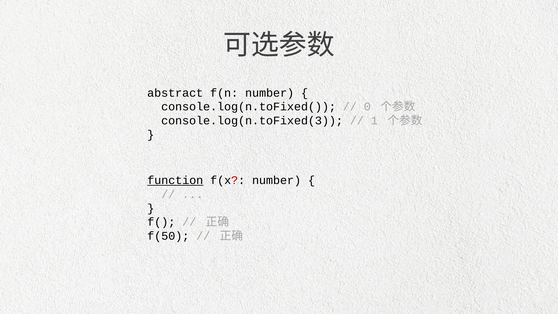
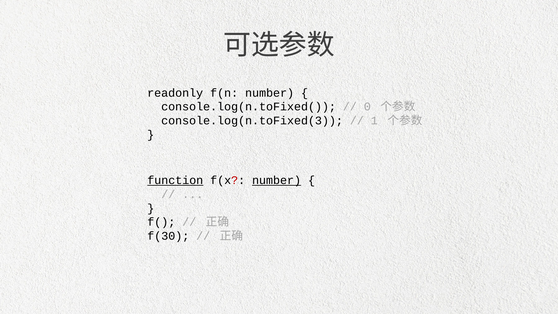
abstract: abstract -> readonly (175, 93)
number underline: none -> present (277, 180)
f(50: f(50 -> f(30 (168, 236)
